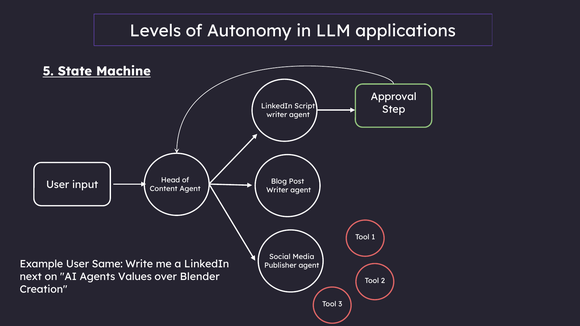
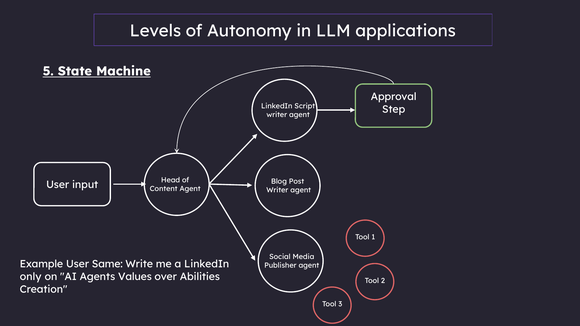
next: next -> only (31, 277)
Blender: Blender -> Abilities (200, 277)
